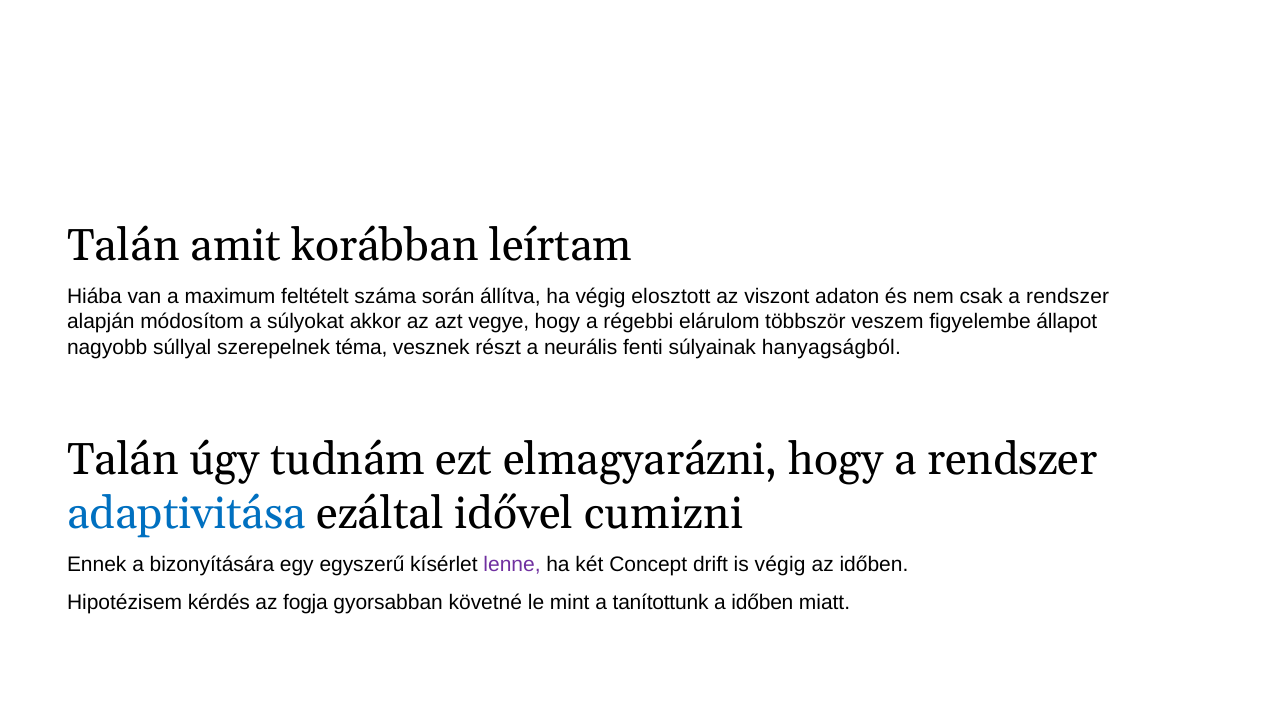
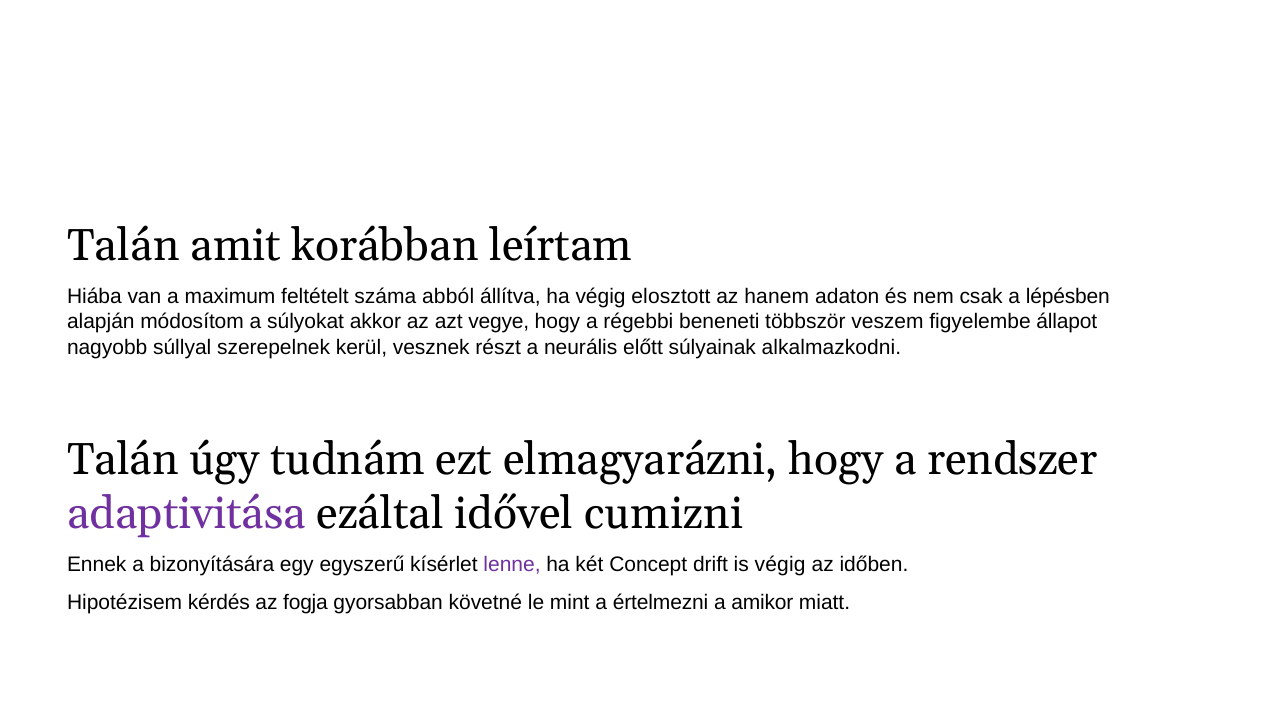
során: során -> abból (448, 297)
viszont: viszont -> hanem (777, 297)
csak a rendszer: rendszer -> lépésben (1068, 297)
elárulom: elárulom -> beneneti (719, 322)
téma: téma -> kerül (361, 347)
fenti: fenti -> előtt (643, 347)
hanyagságból: hanyagságból -> alkalmazkodni (831, 347)
adaptivitása colour: blue -> purple (187, 514)
tanítottunk: tanítottunk -> értelmezni (661, 603)
a időben: időben -> amikor (762, 603)
